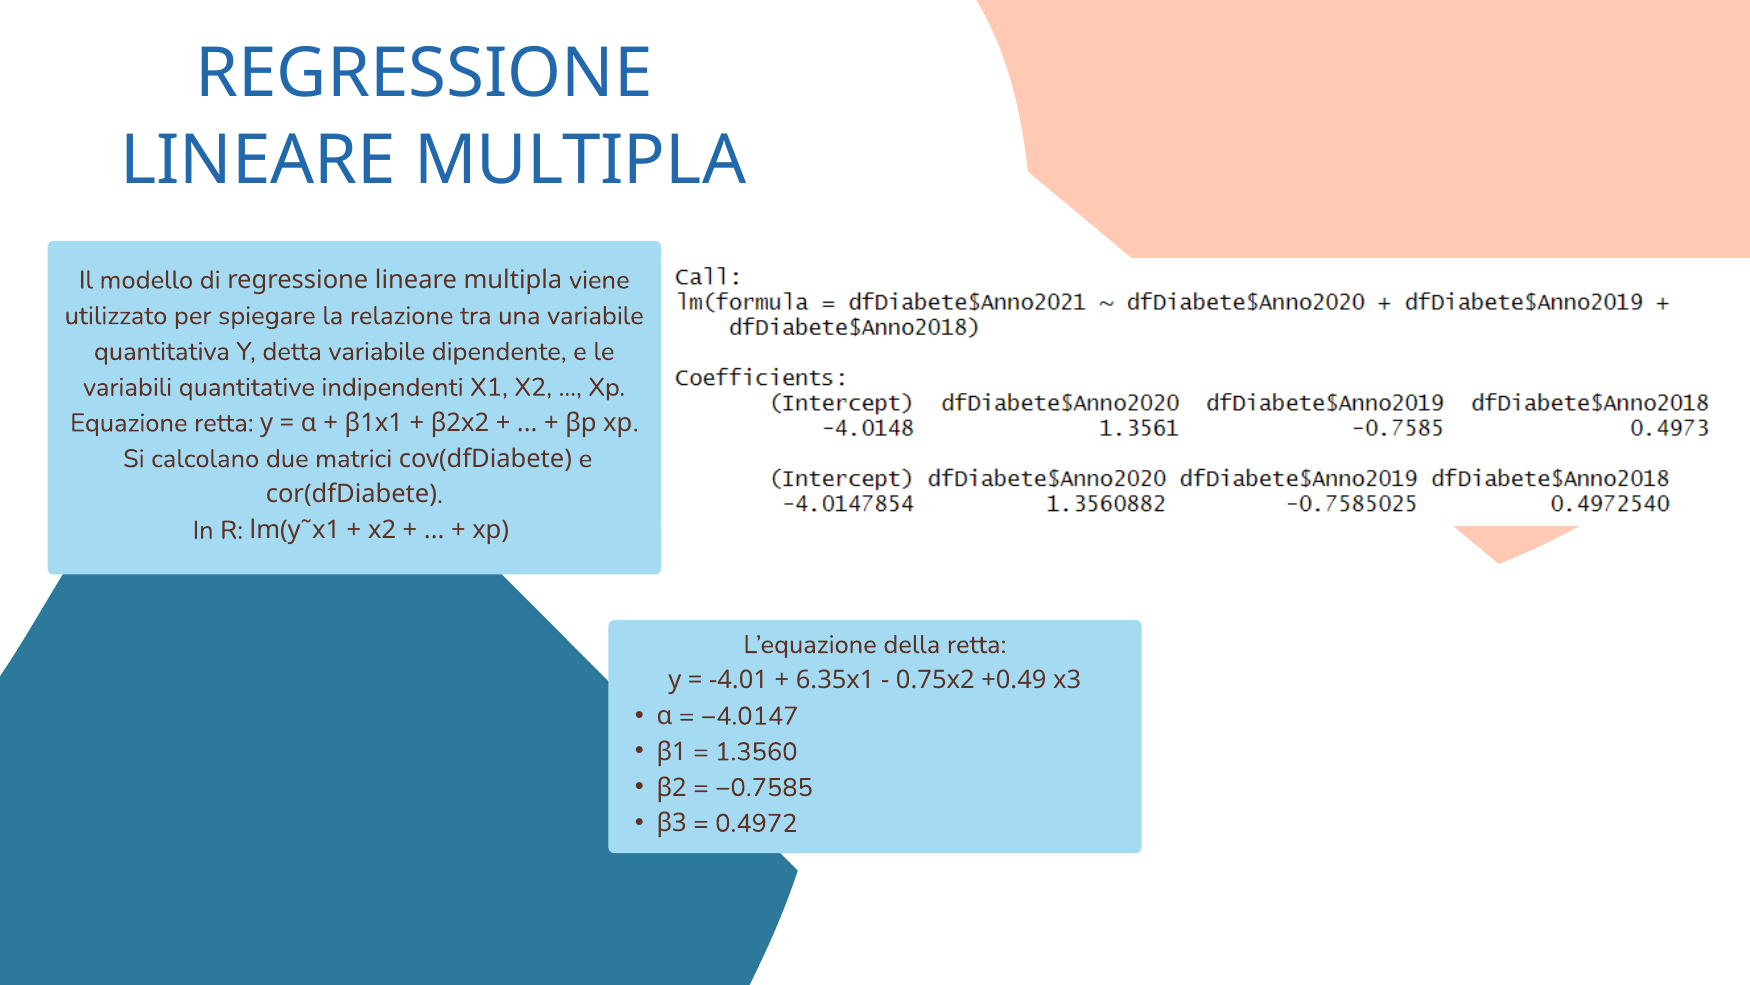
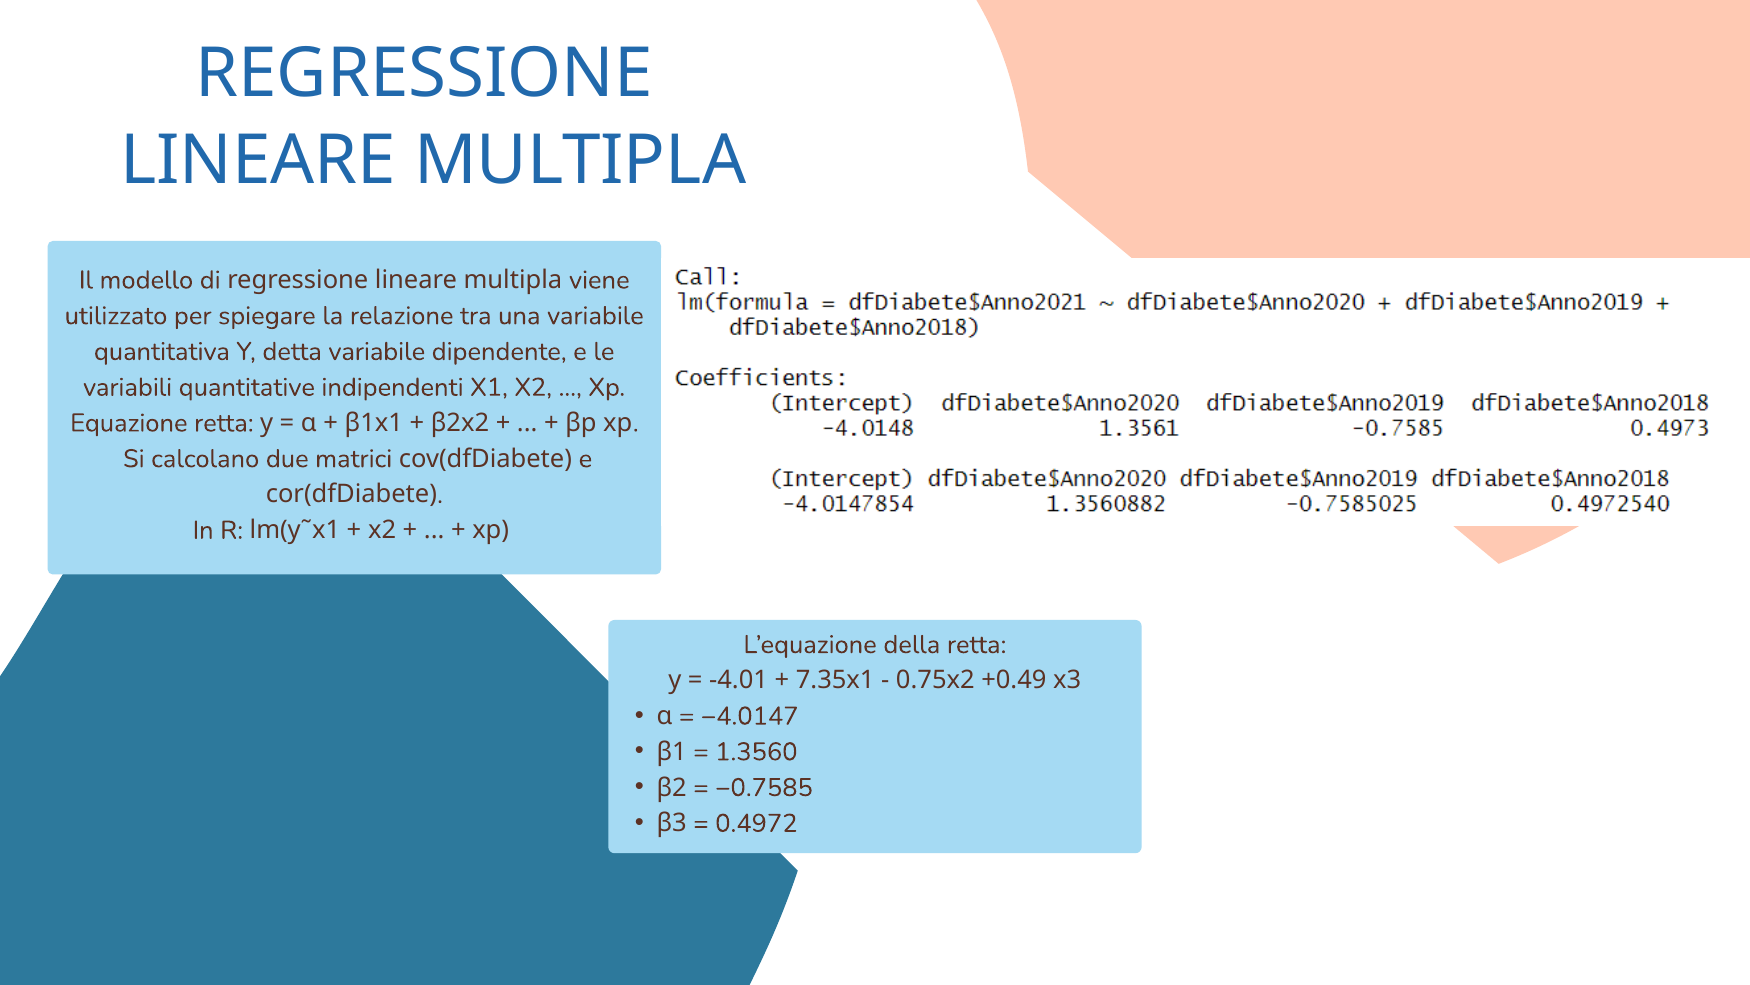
6.35x1: 6.35x1 -> 7.35x1 (835, 680)
